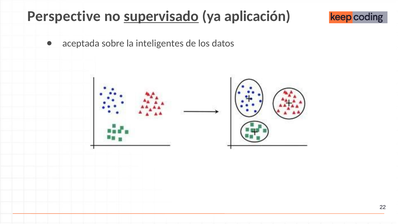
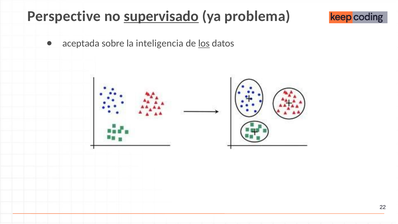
aplicación: aplicación -> problema (257, 16)
inteligentes: inteligentes -> inteligencia (160, 43)
los underline: none -> present (204, 43)
